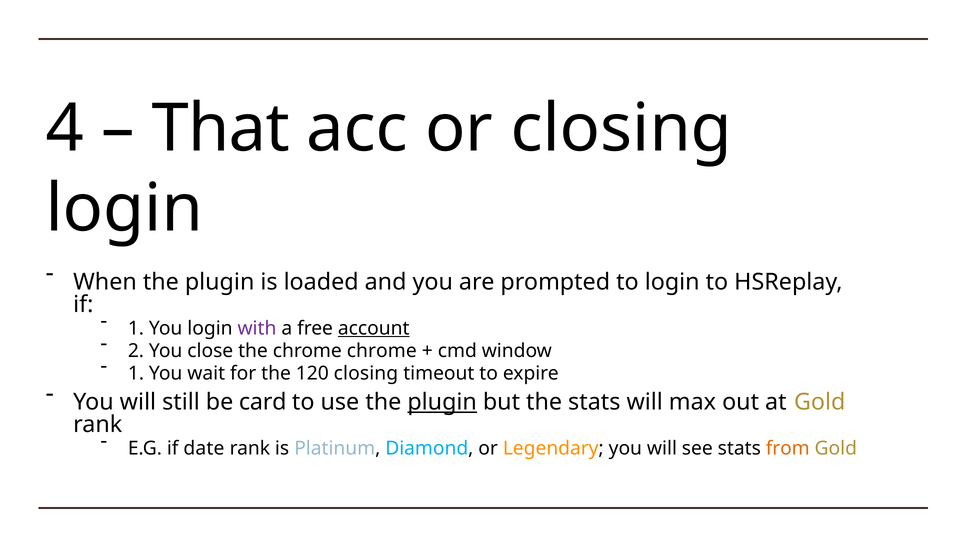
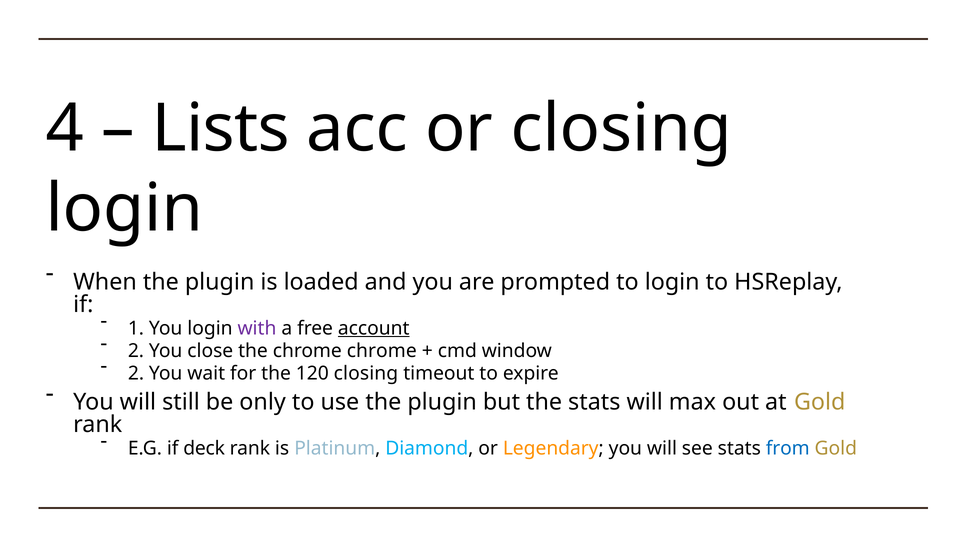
That: That -> Lists (221, 129)
1: 1 -> 2 (136, 373)
card: card -> only (263, 403)
plugin underline: present -> none (442, 403)
date: date -> deck (204, 449)
from colour: orange -> blue (788, 449)
